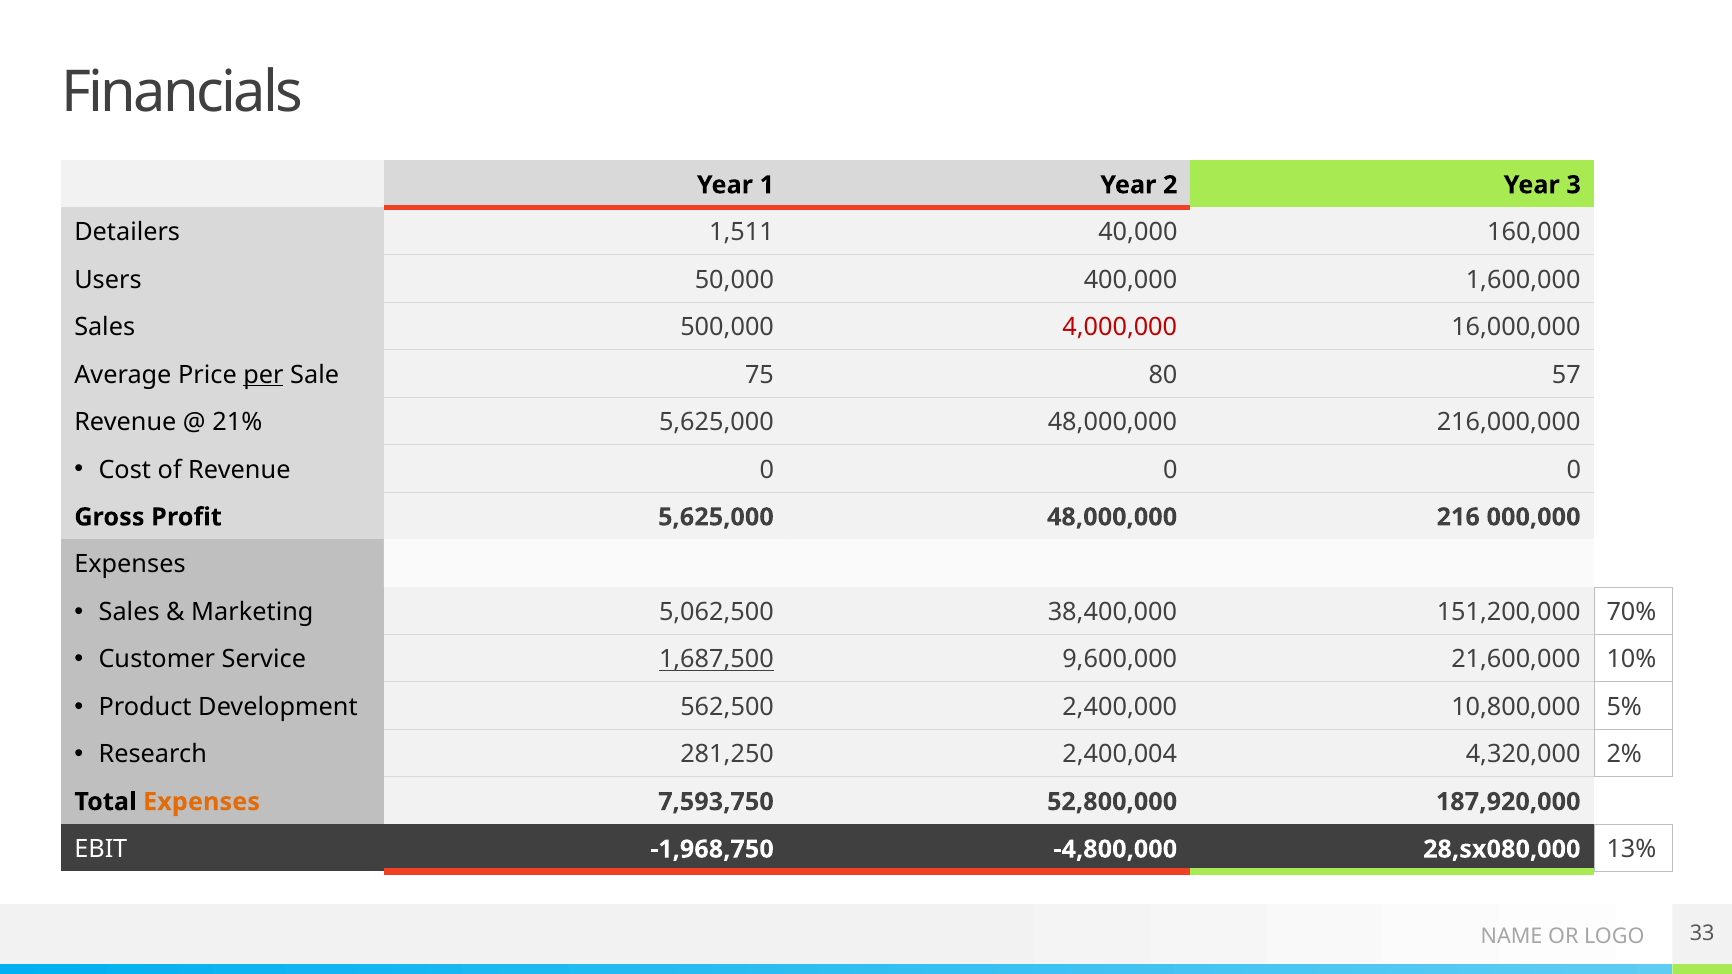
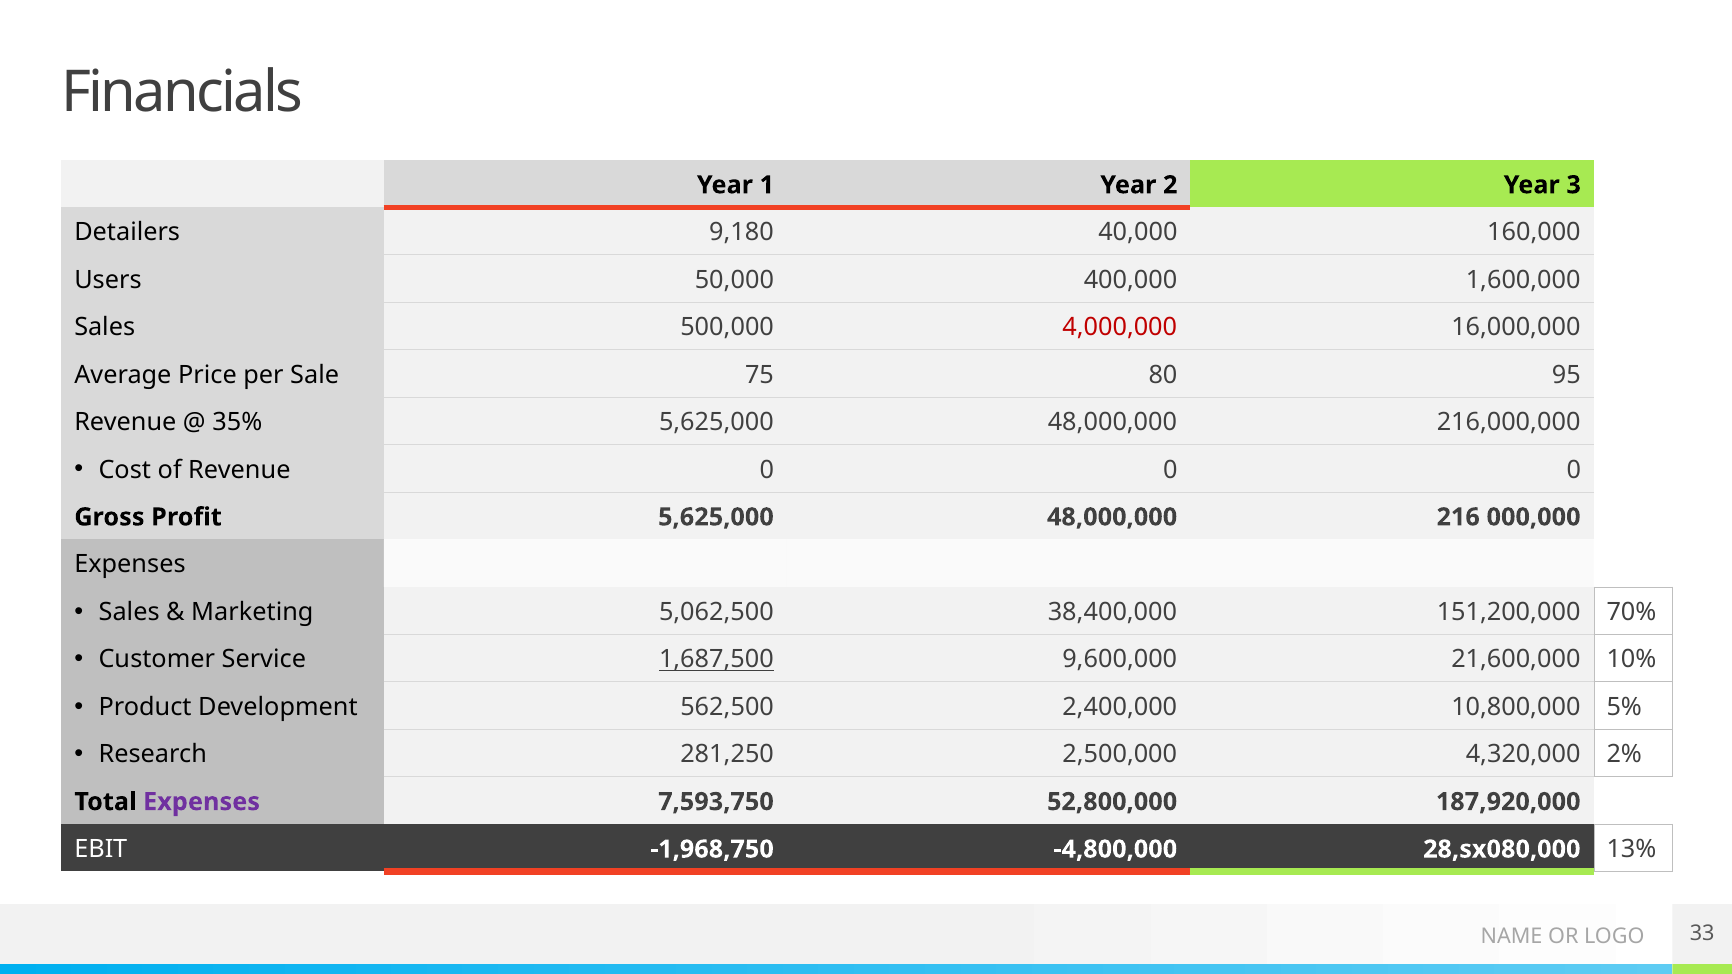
1,511: 1,511 -> 9,180 (742, 232)
per underline: present -> none (263, 375)
57: 57 -> 95 (1566, 375)
21%: 21% -> 35% (237, 422)
2,400,004: 2,400,004 -> 2,500,000 (1120, 755)
Expenses colour: orange -> purple (202, 802)
